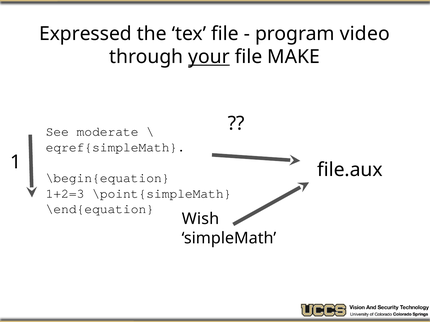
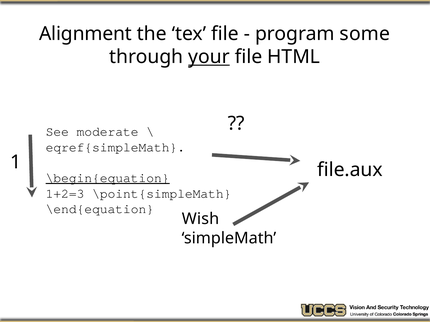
Expressed: Expressed -> Alignment (86, 34)
video: video -> some (365, 34)
MAKE: MAKE -> HTML (294, 57)
\begin{equation underline: none -> present (108, 178)
